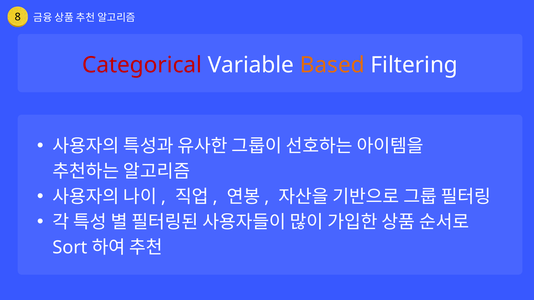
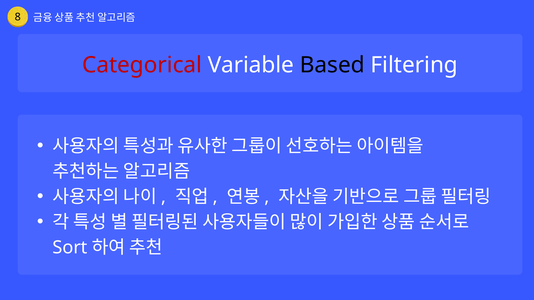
Based colour: orange -> black (332, 65)
